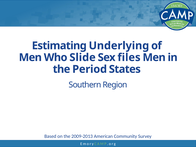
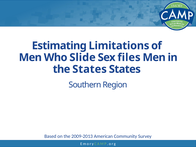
Underlying: Underlying -> Limitations (119, 46)
the Period: Period -> States (90, 69)
